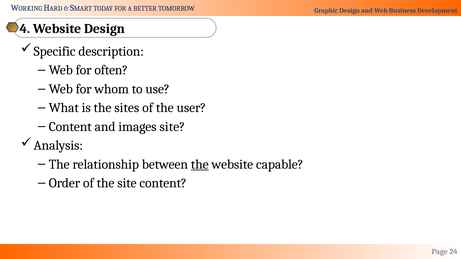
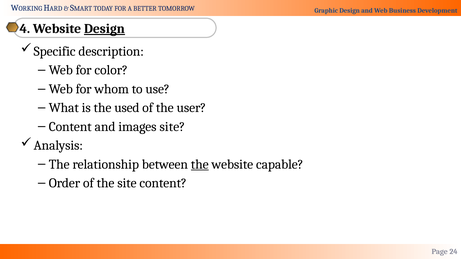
Design underline: none -> present (104, 29)
often: often -> color (111, 70)
sites: sites -> used (127, 108)
